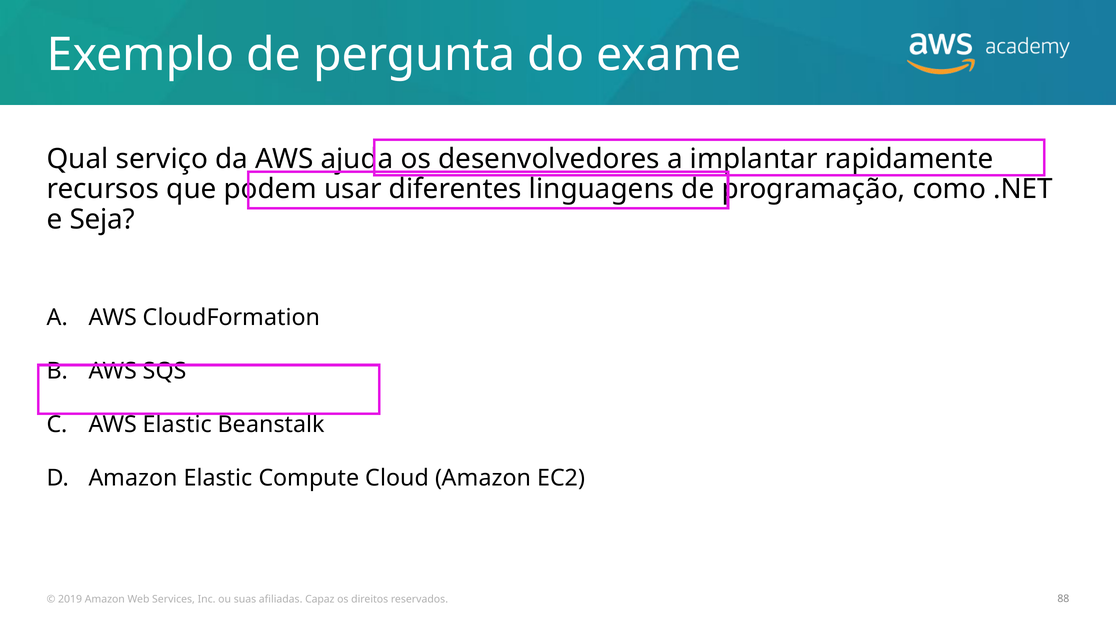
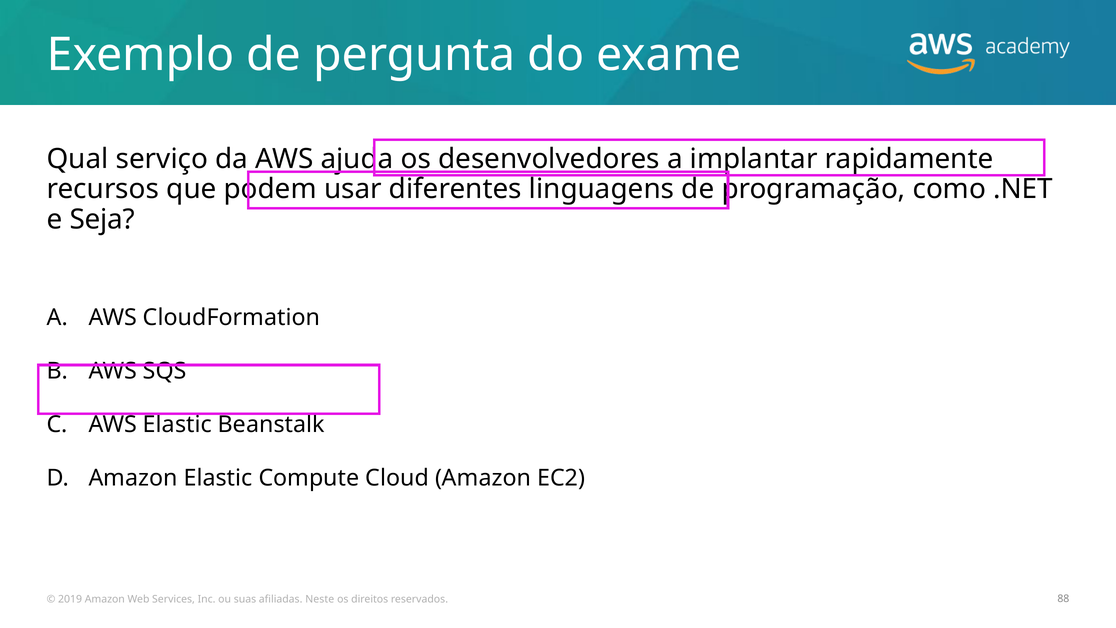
Capaz: Capaz -> Neste (320, 599)
